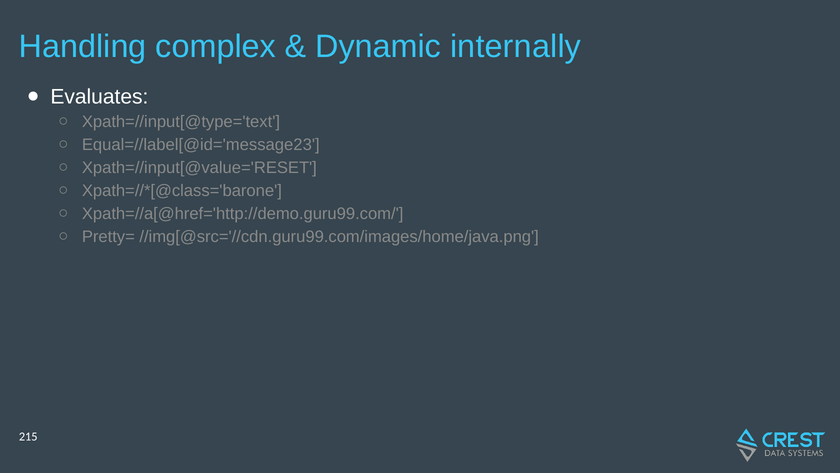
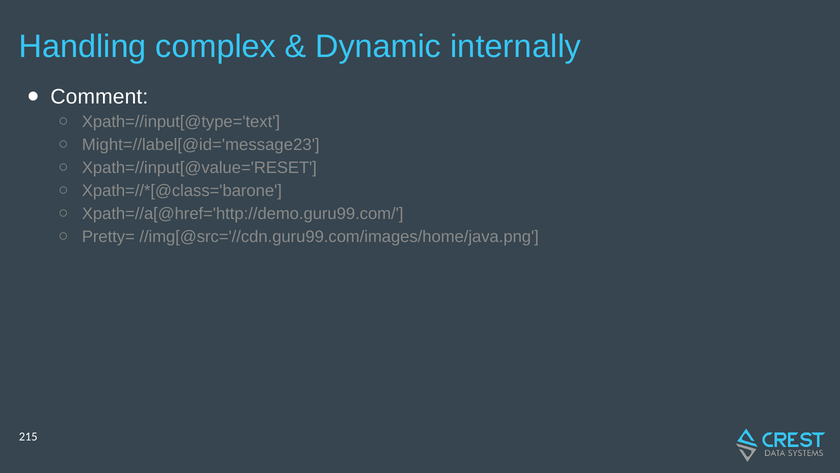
Evaluates: Evaluates -> Comment (99, 97)
Equal=//label[@id='message23: Equal=//label[@id='message23 -> Might=//label[@id='message23 (201, 145)
